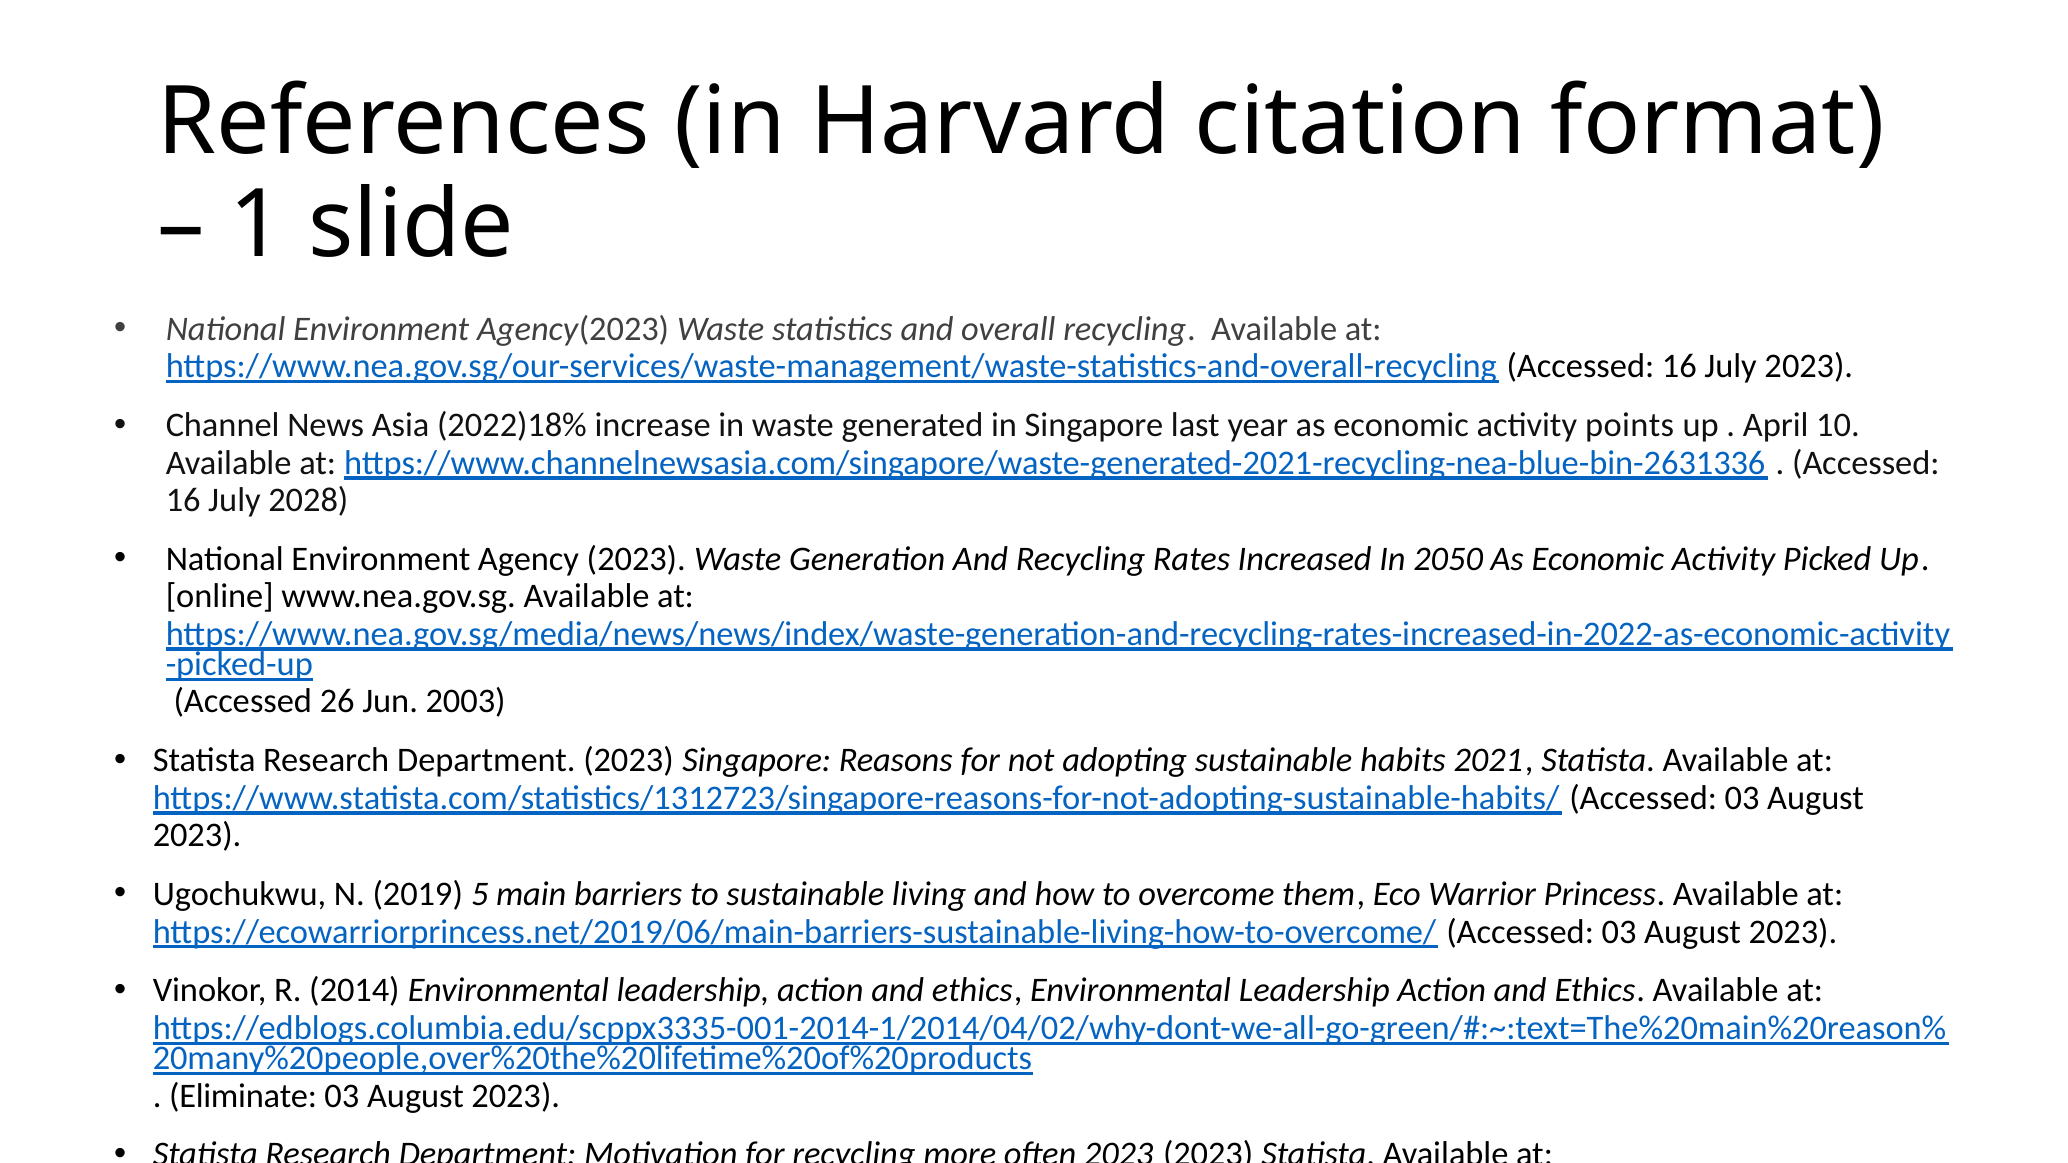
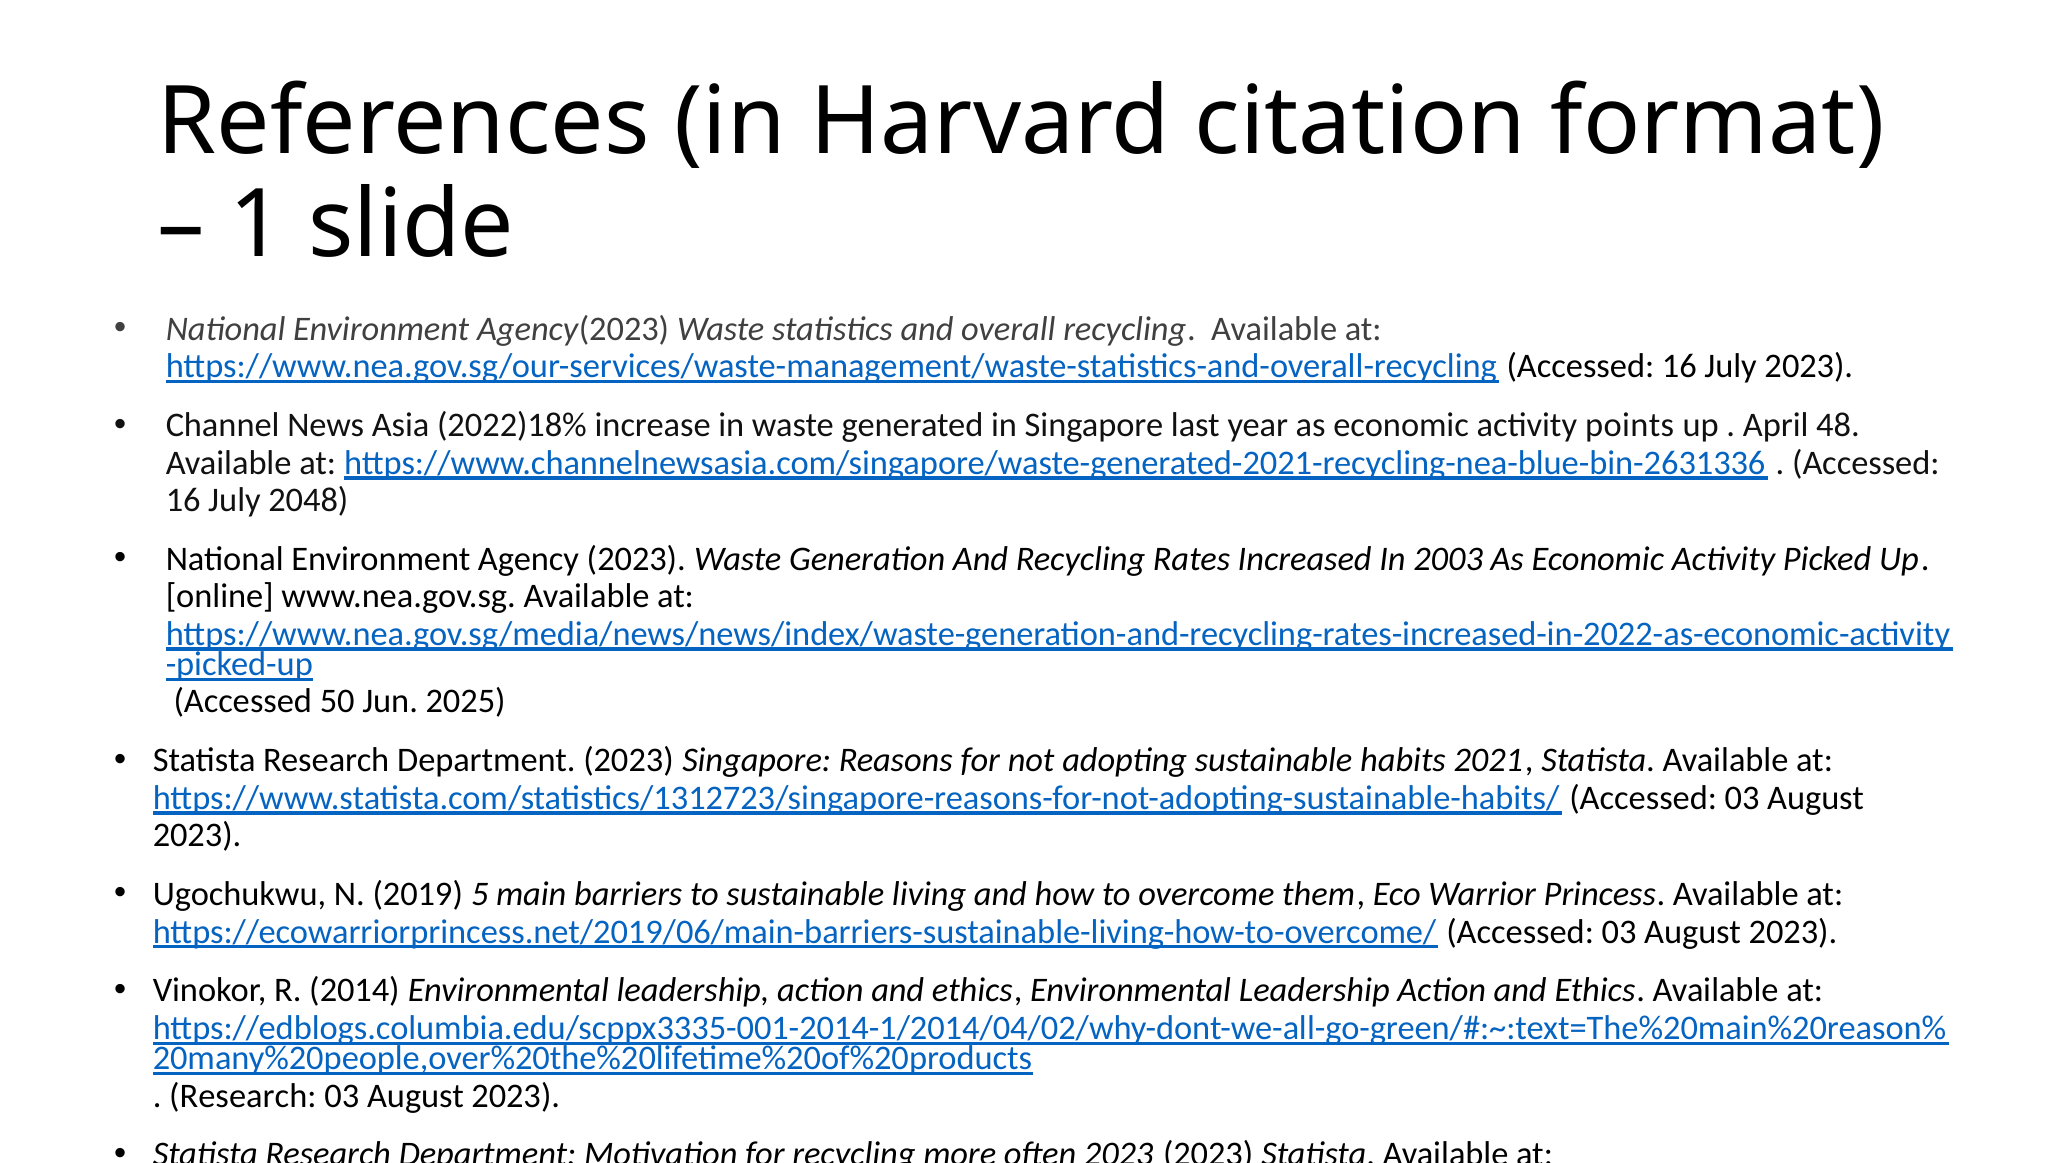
10: 10 -> 48 (1838, 425)
2028: 2028 -> 2048 (308, 501)
2050: 2050 -> 2003 (1448, 559)
26: 26 -> 50 (337, 702)
2003: 2003 -> 2025 (466, 702)
Eliminate: Eliminate -> Research (243, 1096)
